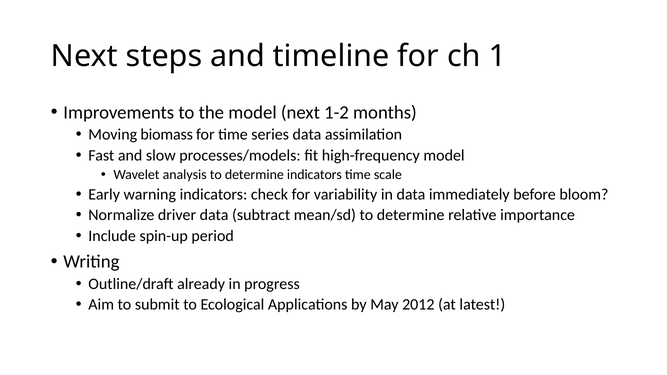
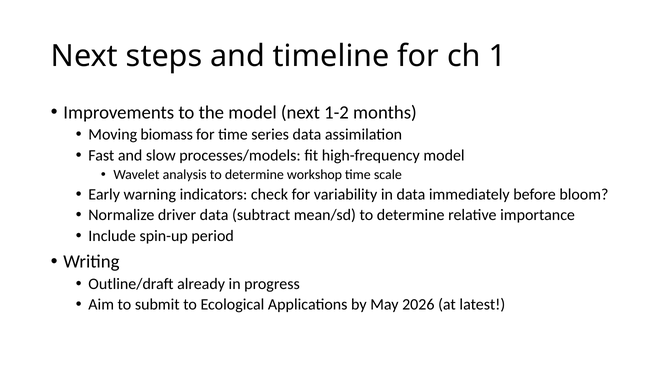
determine indicators: indicators -> workshop (314, 175)
2012: 2012 -> 2026 (418, 305)
